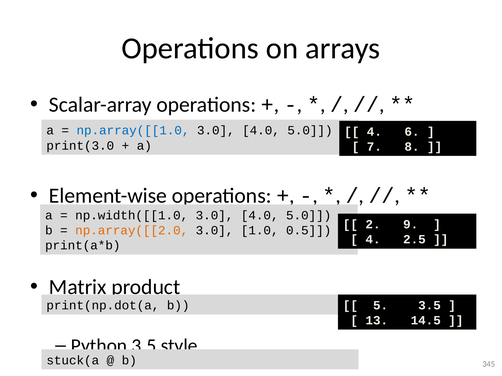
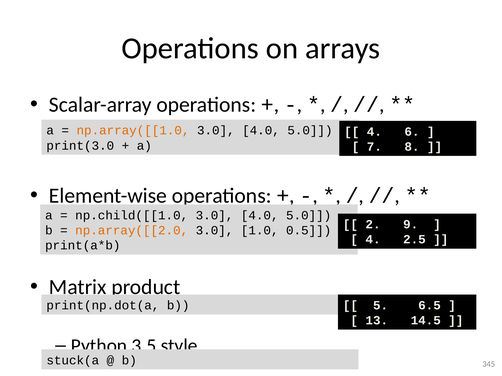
np.array([[1.0 colour: blue -> orange (133, 131)
np.width([[1.0: np.width([[1.0 -> np.child([[1.0 (132, 216)
5 3.5: 3.5 -> 6.5 (429, 306)
